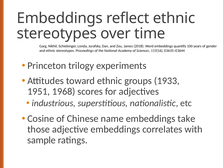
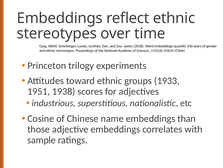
1968: 1968 -> 1938 (64, 91)
take: take -> than (187, 118)
